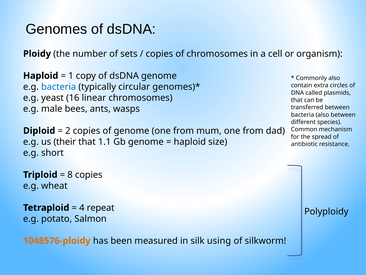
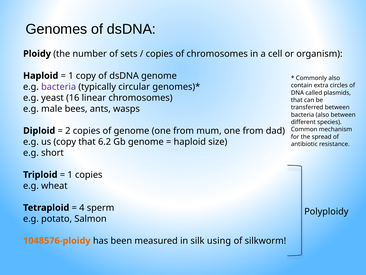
bacteria colour: blue -> purple (59, 87)
us their: their -> copy (65, 141)
1.1: 1.1 -> 6.2 (105, 141)
8: 8 -> 1 (70, 174)
repeat: repeat -> sperm (101, 207)
